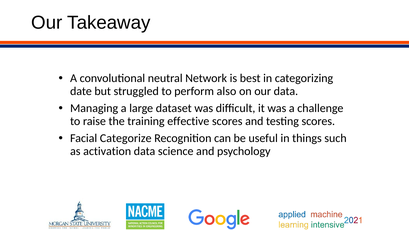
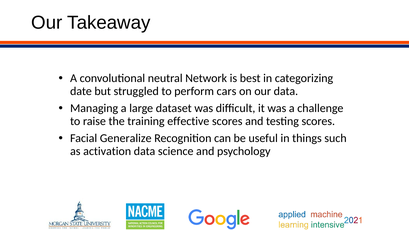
also: also -> cars (227, 91)
Categorize: Categorize -> Generalize (126, 138)
